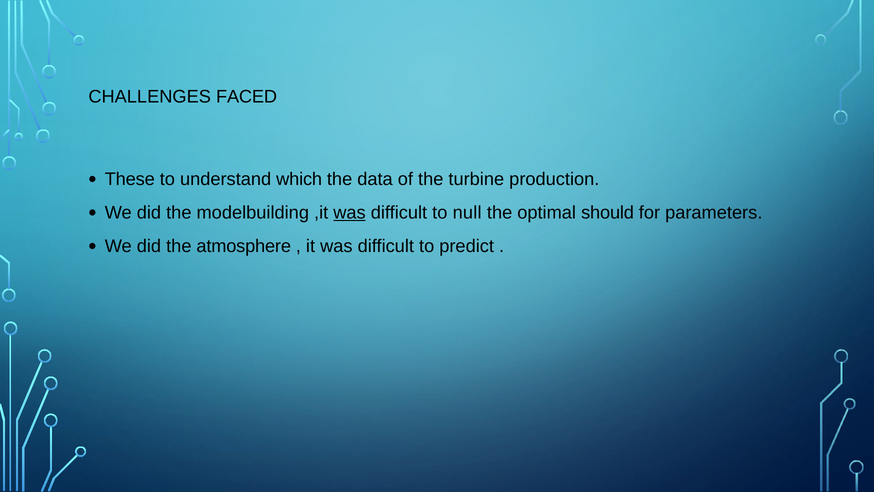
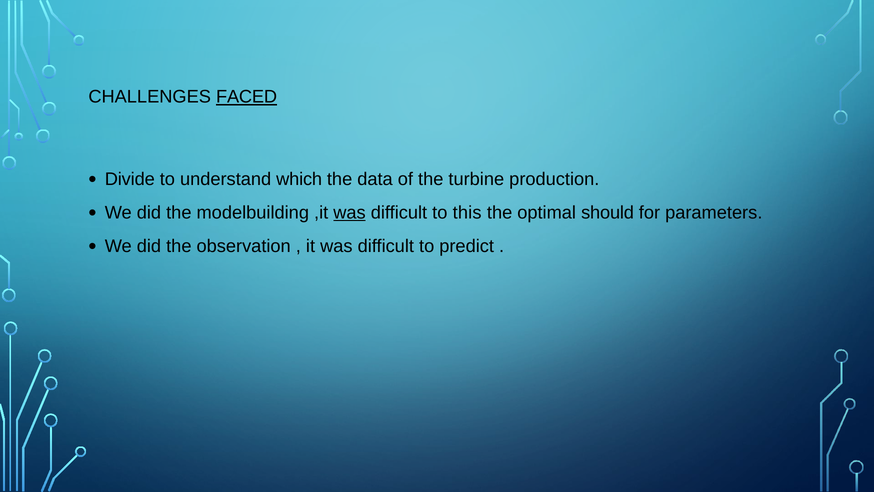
FACED underline: none -> present (247, 97)
These: These -> Divide (130, 179)
null: null -> this (467, 213)
atmosphere: atmosphere -> observation (244, 246)
